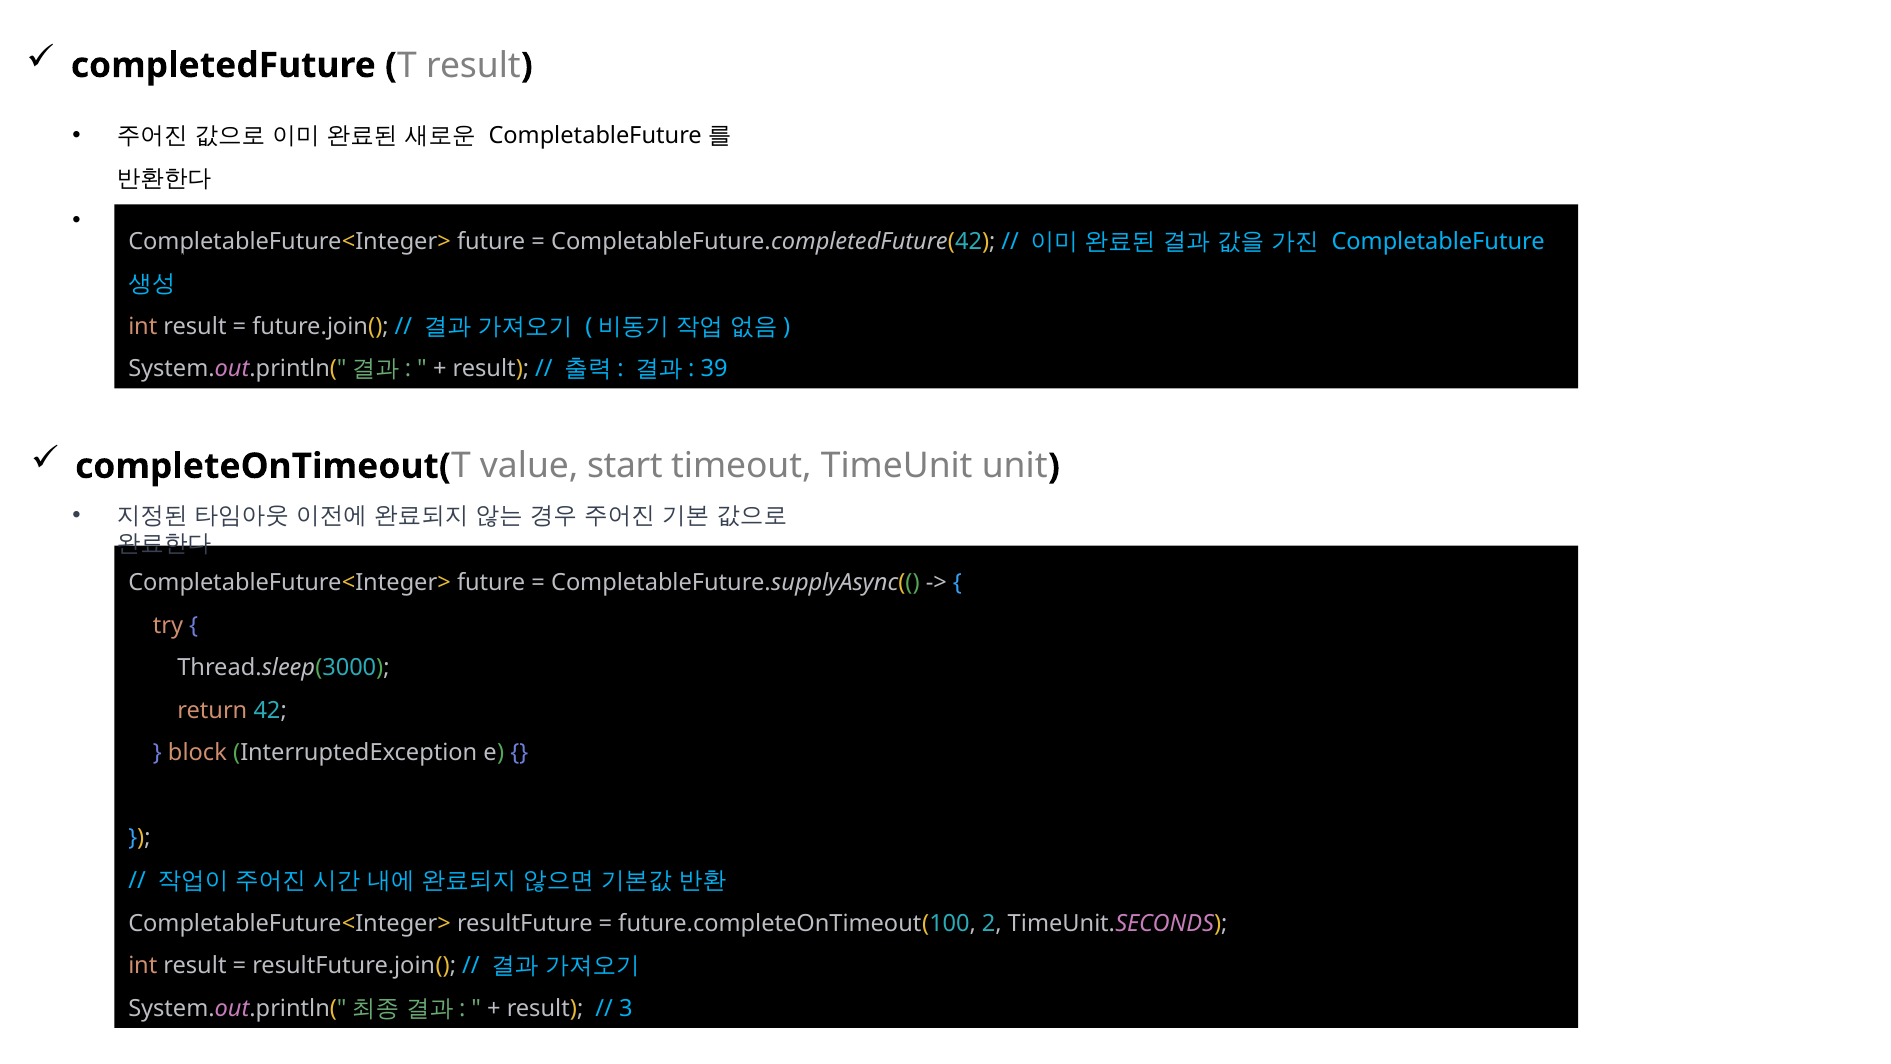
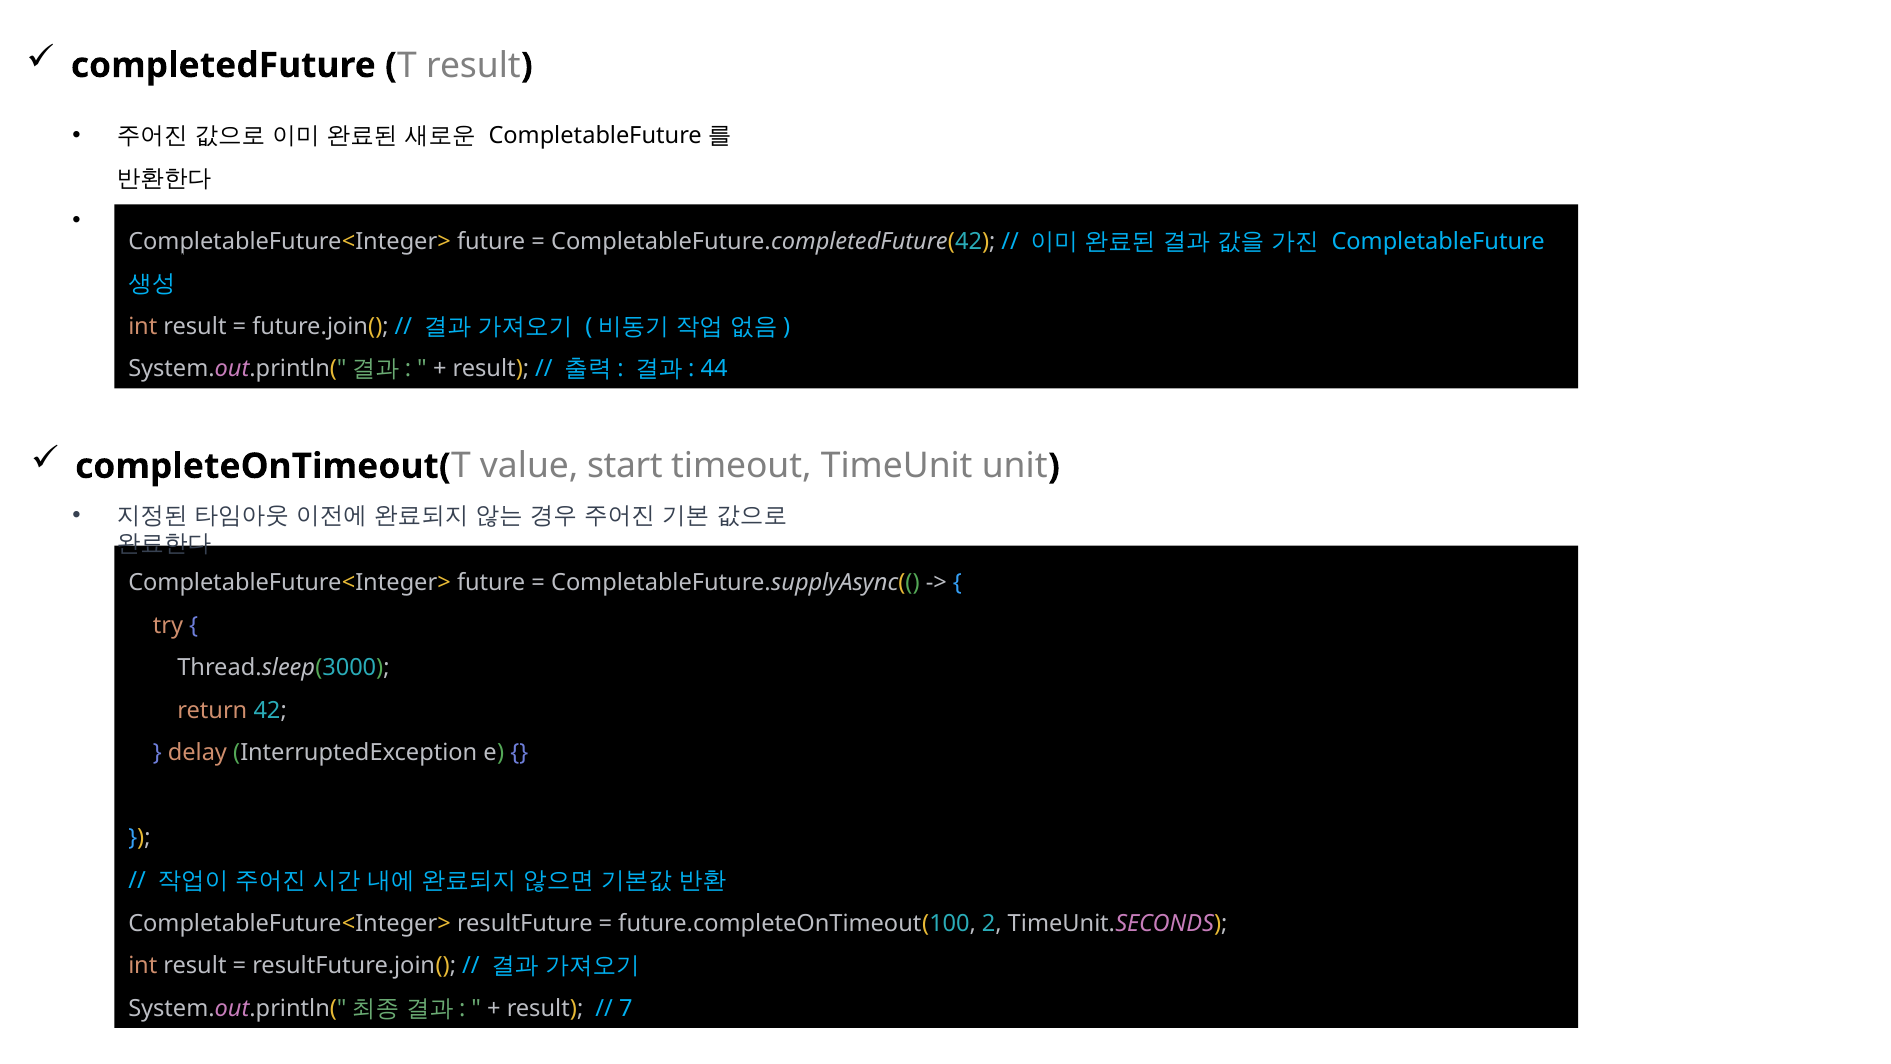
39: 39 -> 44 (714, 369)
block: block -> delay (197, 753)
3: 3 -> 7 (626, 1008)
